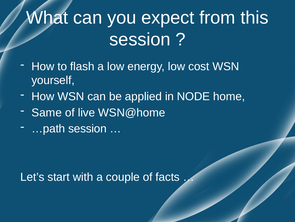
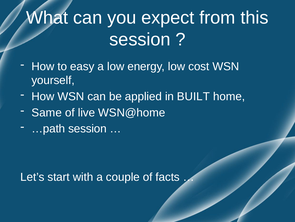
flash: flash -> easy (82, 66)
NODE: NODE -> BUILT (193, 96)
